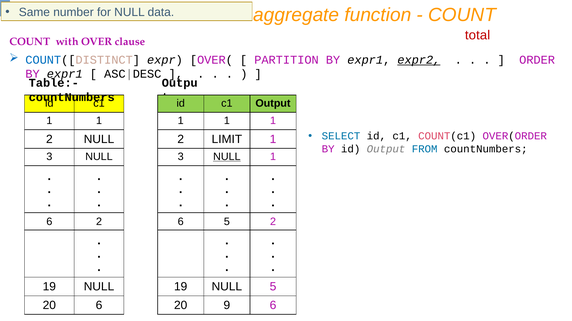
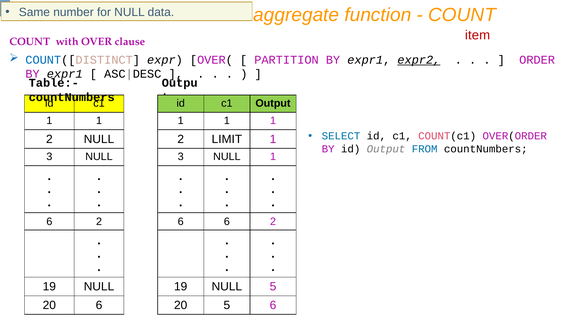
total: total -> item (478, 35)
NULL underline: present -> none (227, 157)
6 5: 5 -> 6 (227, 222)
20 9: 9 -> 5 (227, 306)
